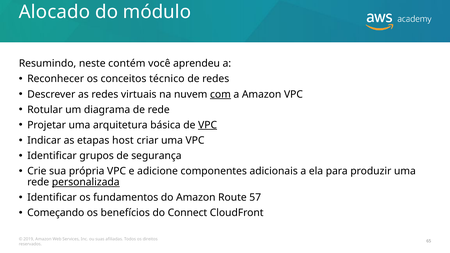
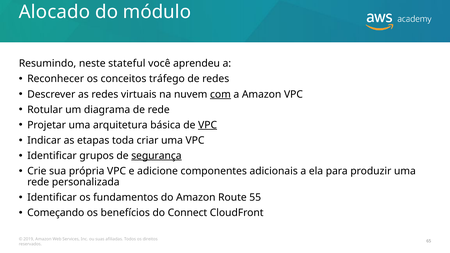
contém: contém -> stateful (127, 64)
técnico: técnico -> tráfego (167, 79)
host: host -> toda (123, 140)
segurança underline: none -> present (156, 156)
personalizada underline: present -> none (86, 182)
57: 57 -> 55 (255, 198)
